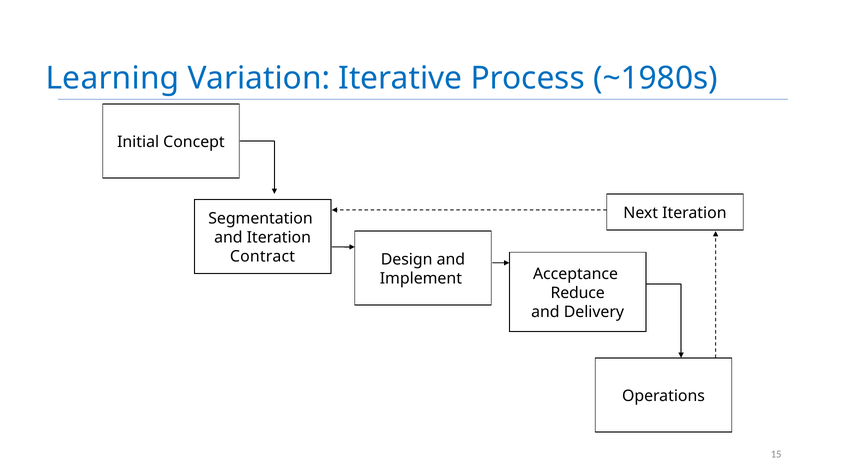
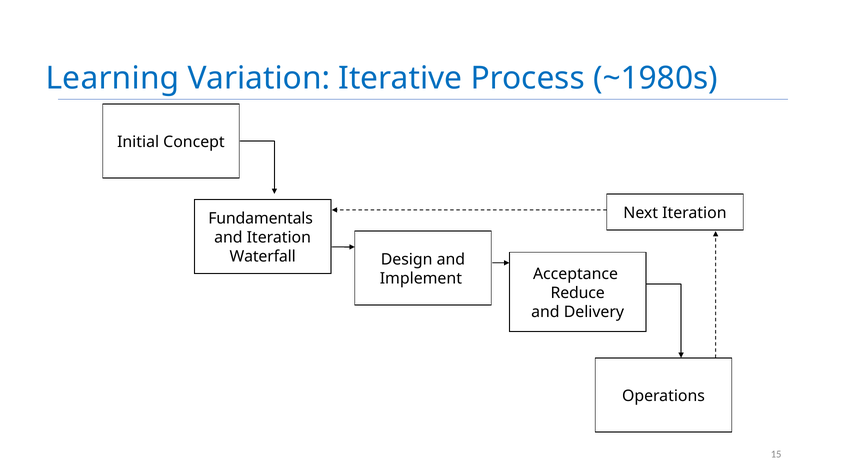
Segmentation: Segmentation -> Fundamentals (261, 218)
Contract: Contract -> Waterfall (263, 256)
